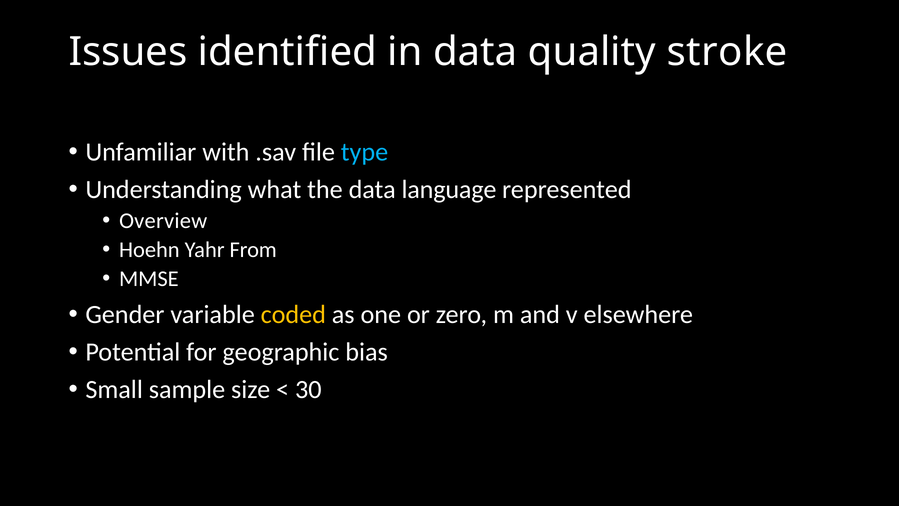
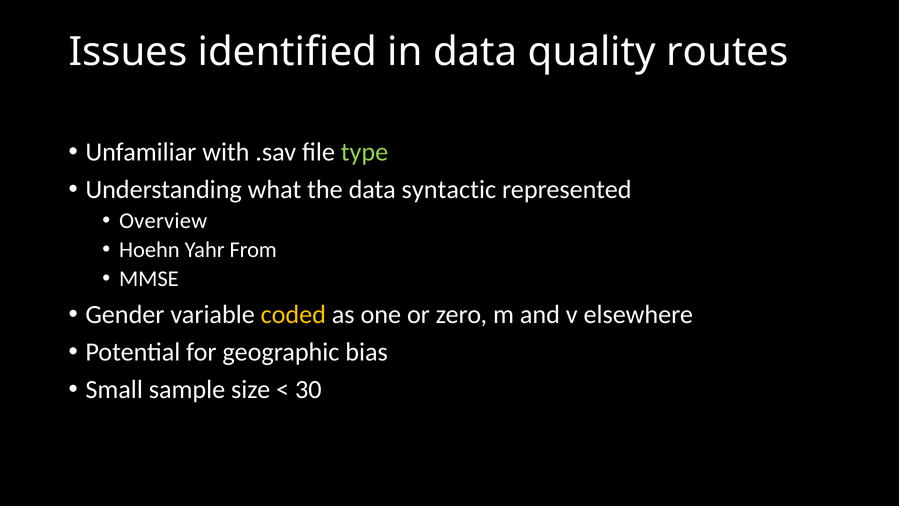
stroke: stroke -> routes (727, 52)
type colour: light blue -> light green (365, 152)
language: language -> syntactic (449, 190)
